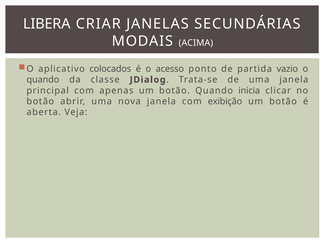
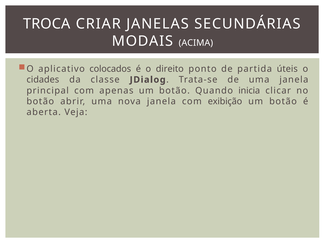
LIBERA: LIBERA -> TROCA (47, 24)
acesso: acesso -> direito (170, 69)
vazio: vazio -> úteis (287, 69)
quando: quando -> cidades (43, 80)
